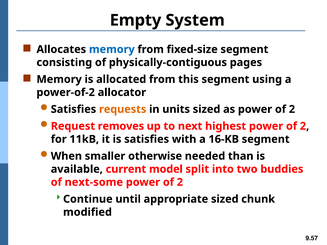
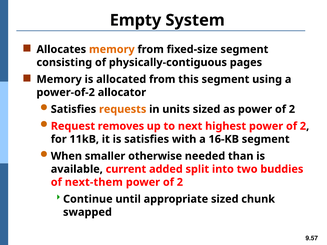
memory colour: blue -> orange (112, 49)
model: model -> added (166, 169)
next-some: next-some -> next-them (94, 182)
modified: modified -> swapped (87, 212)
